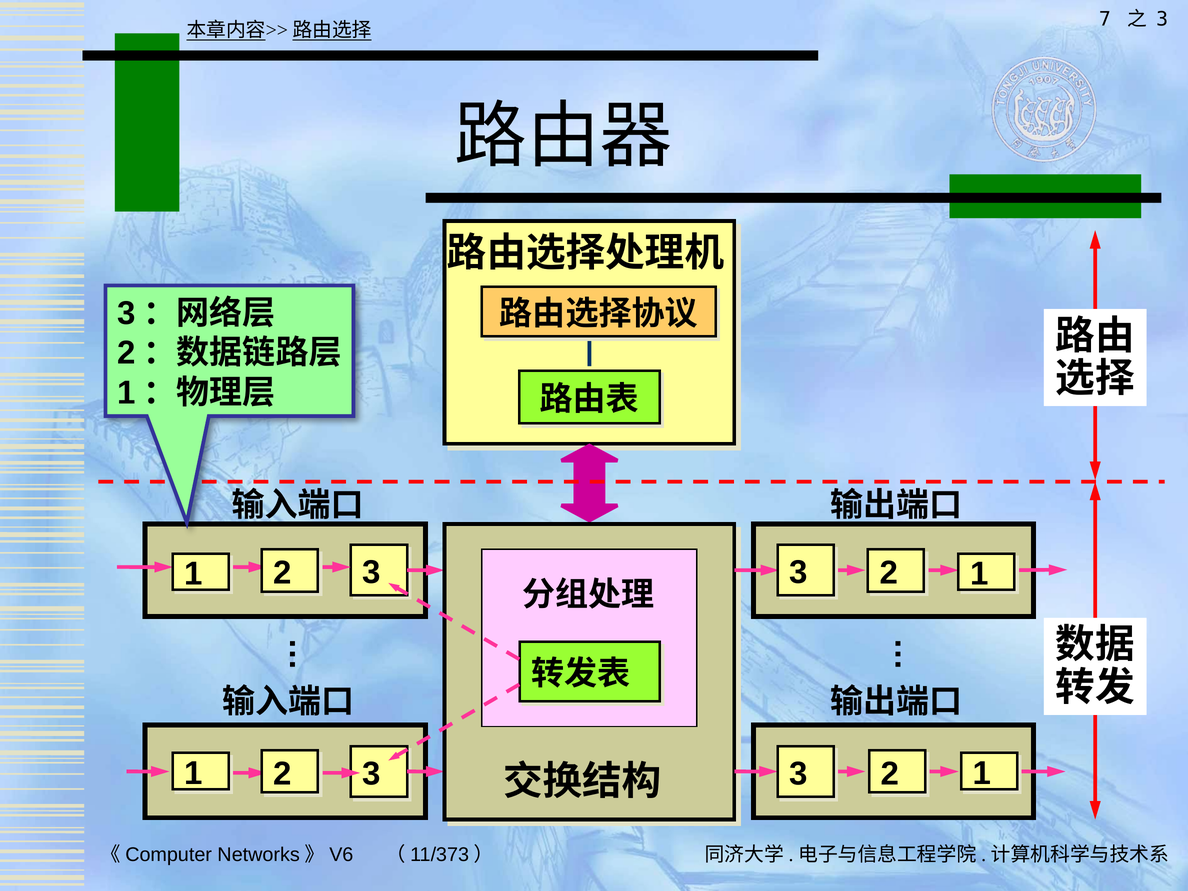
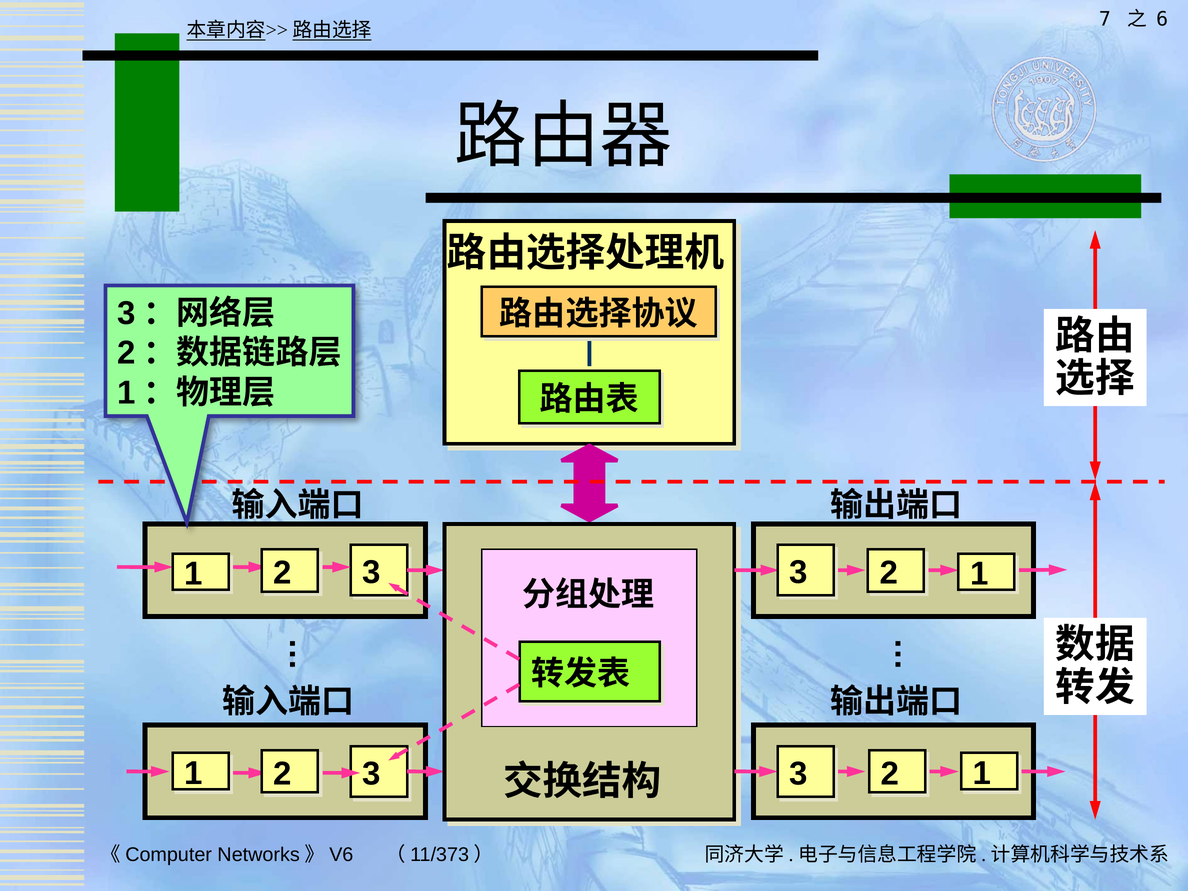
3: 3 -> 6 (1162, 19)
